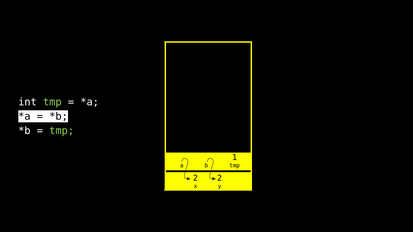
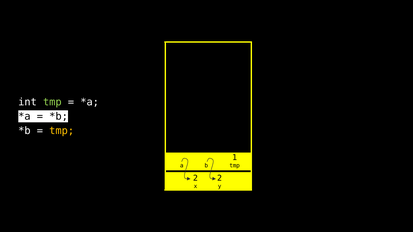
tmp colour: light green -> yellow (62, 131)
